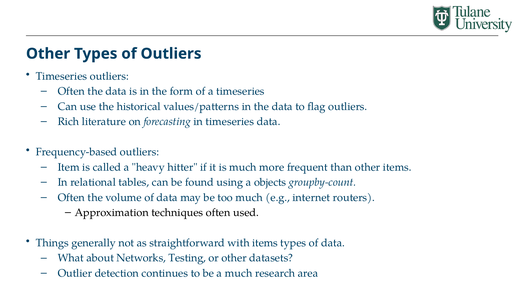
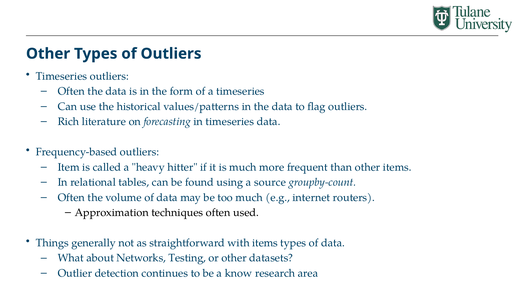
objects: objects -> source (270, 183)
a much: much -> know (239, 274)
